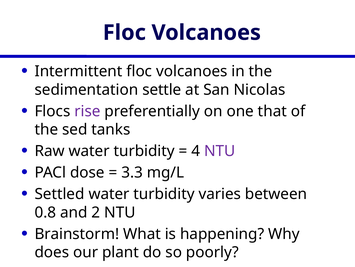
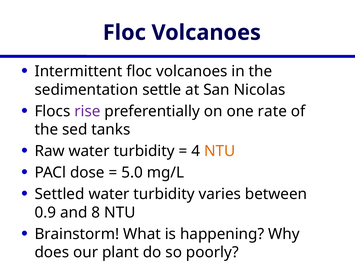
that: that -> rate (272, 111)
NTU colour: purple -> orange (220, 151)
3.3: 3.3 -> 5.0 (132, 172)
0.8: 0.8 -> 0.9 (45, 212)
2: 2 -> 8 (96, 212)
